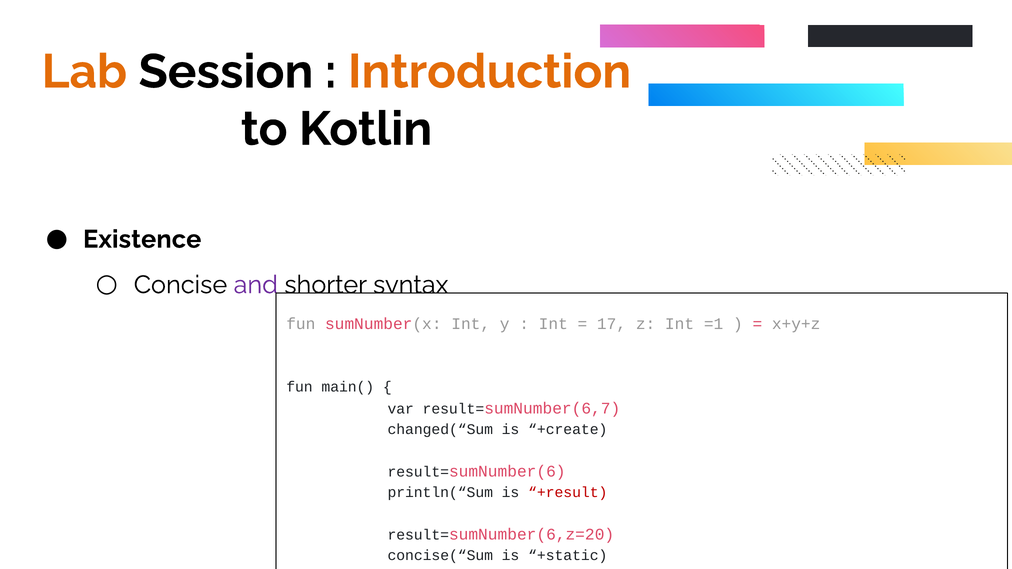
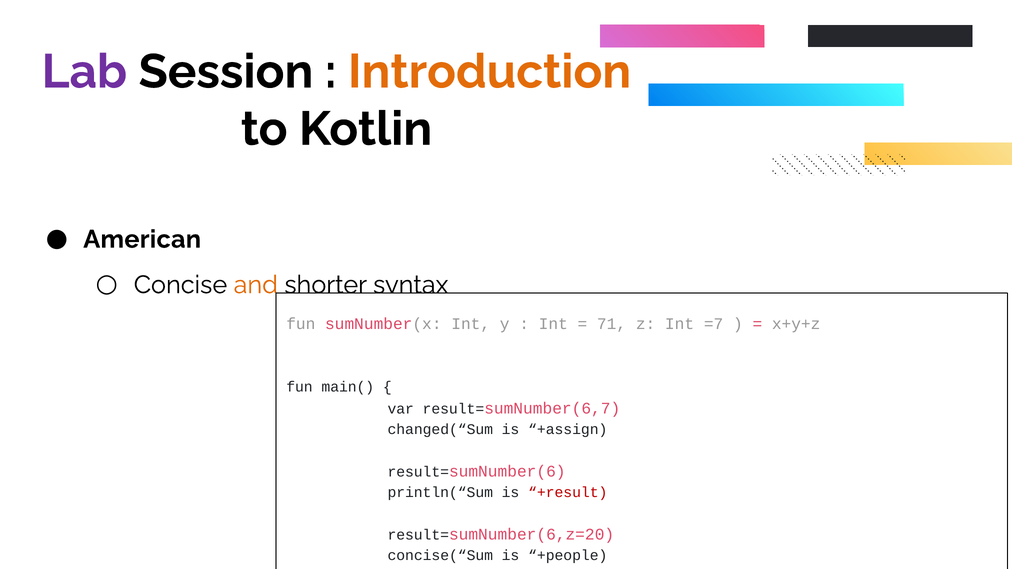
Lab colour: orange -> purple (84, 72)
Existence: Existence -> American (142, 239)
and colour: purple -> orange (256, 285)
17: 17 -> 71 (612, 324)
=1: =1 -> =7 (714, 324)
+create: +create -> +assign (568, 430)
+static: +static -> +people (568, 556)
